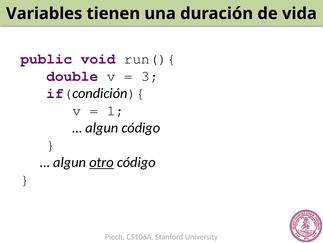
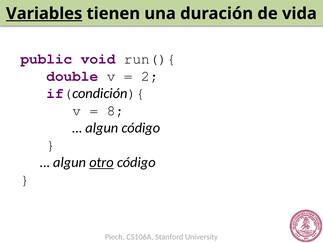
Variables underline: none -> present (44, 13)
3: 3 -> 2 (150, 76)
1: 1 -> 8 (115, 110)
